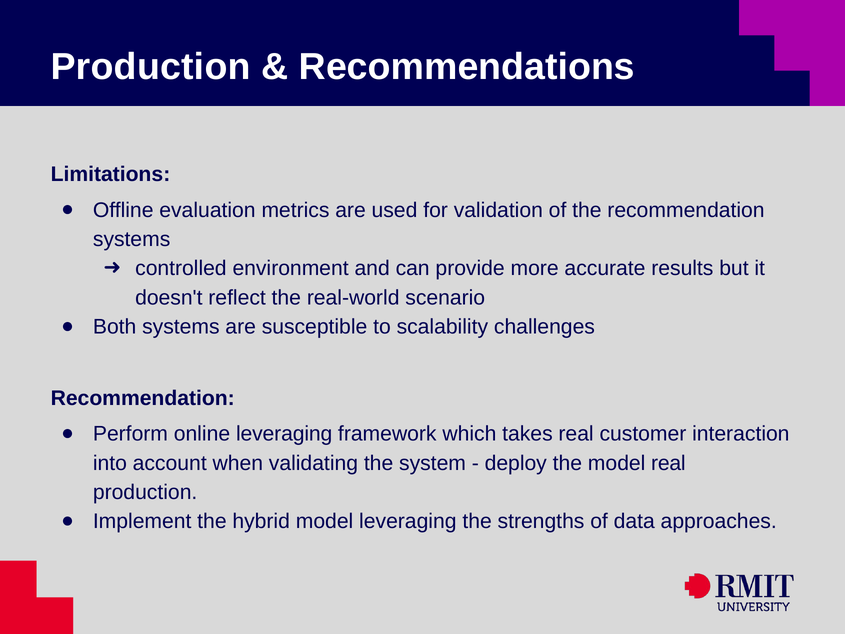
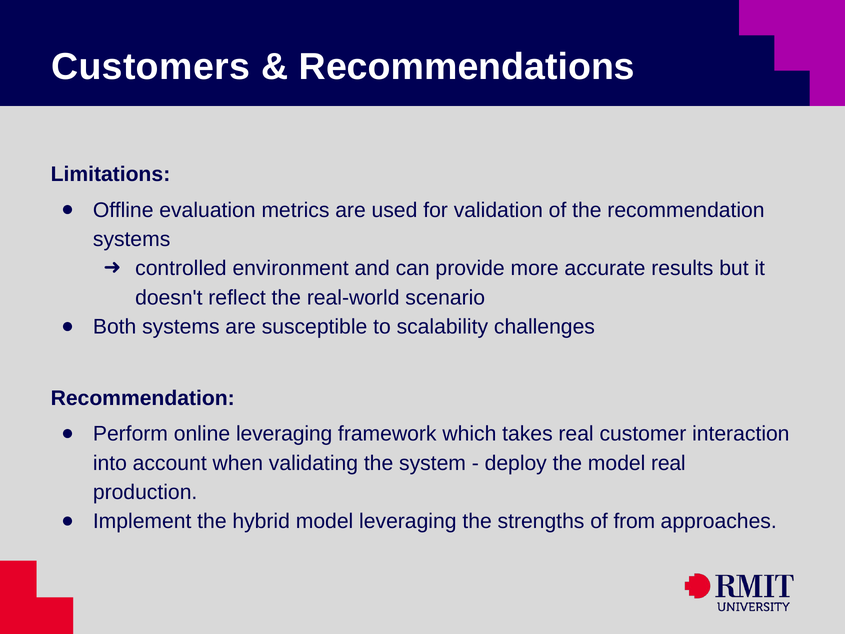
Production: Production -> Customers (151, 67)
data: data -> from (634, 521)
